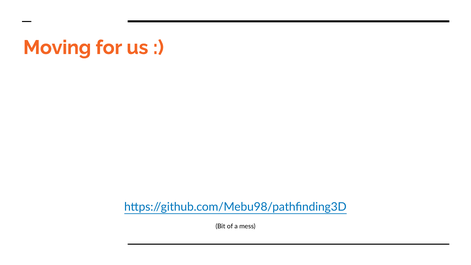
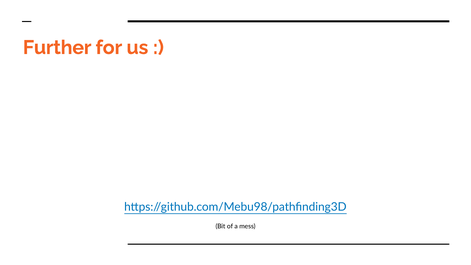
Moving: Moving -> Further (57, 48)
